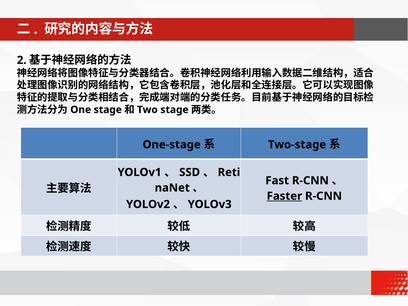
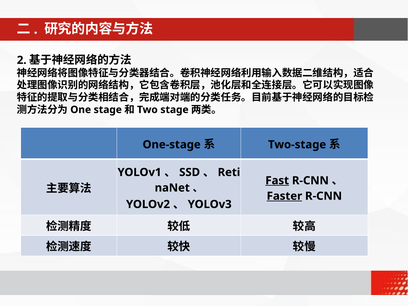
Fast underline: none -> present (277, 181)
